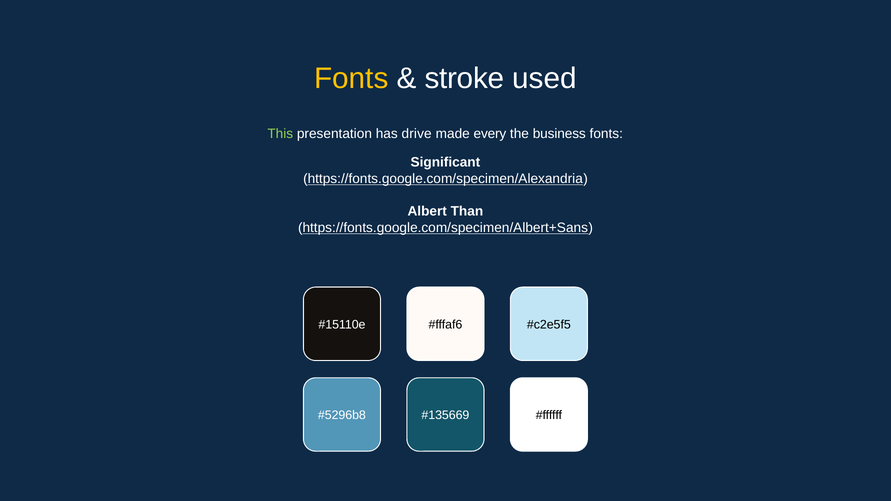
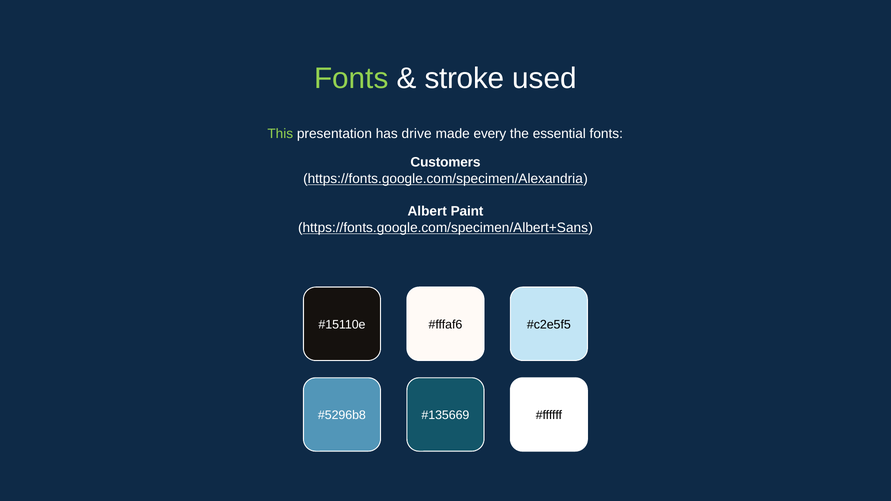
Fonts colour: yellow -> light green (351, 79)
business: business -> essential (559, 134)
Significant: Significant -> Customers (445, 163)
Than: Than -> Paint (467, 212)
